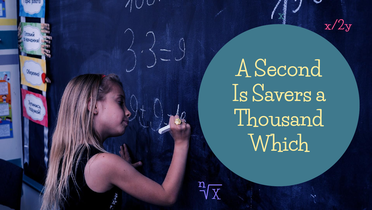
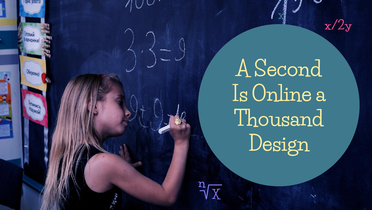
Savers: Savers -> Online (282, 94)
Which: Which -> Design (279, 143)
